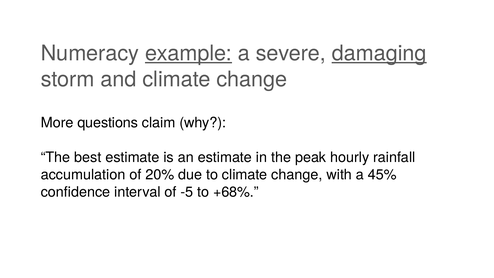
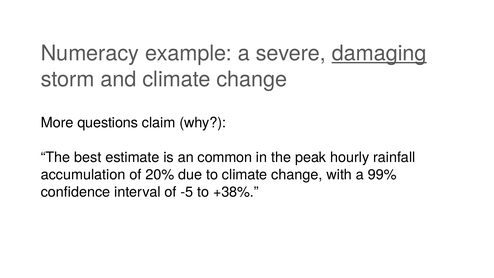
example underline: present -> none (188, 53)
an estimate: estimate -> common (225, 157)
45%: 45% -> 99% (382, 175)
+68%: +68% -> +38% (236, 192)
